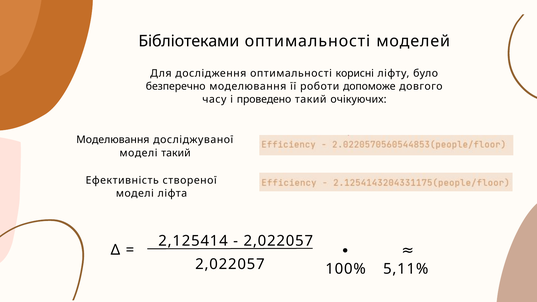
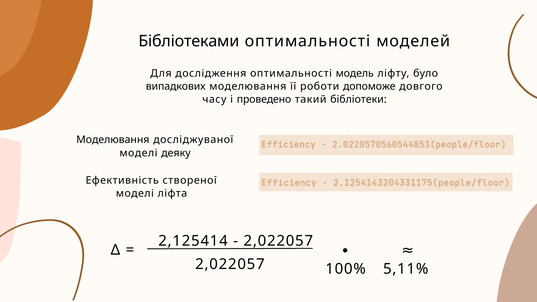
корисні: корисні -> модель (355, 73)
безперечно: безперечно -> випадкових (176, 86)
очікуючих: очікуючих -> бібліотеки (358, 99)
моделі такий: такий -> деяку (176, 153)
